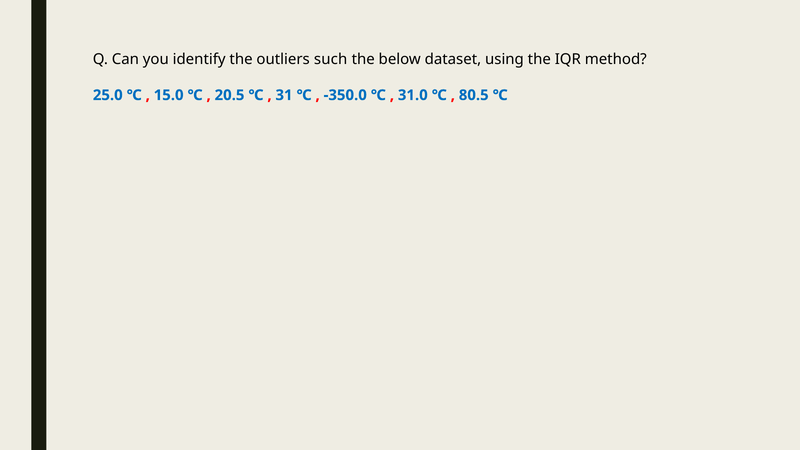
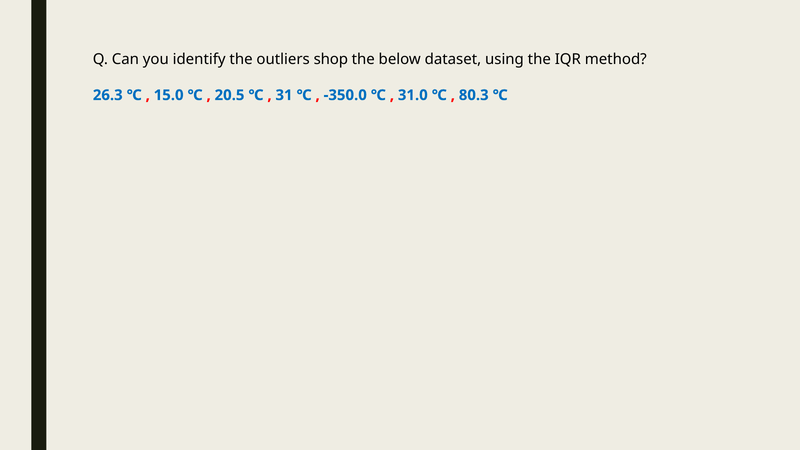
such: such -> shop (331, 59)
25.0: 25.0 -> 26.3 (108, 95)
80.5: 80.5 -> 80.3 (474, 95)
